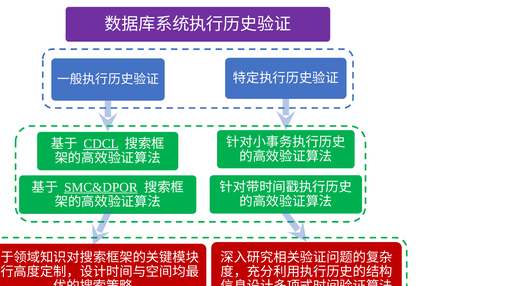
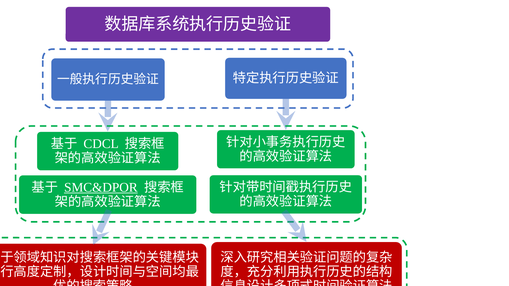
CDCL underline: present -> none (101, 144)
